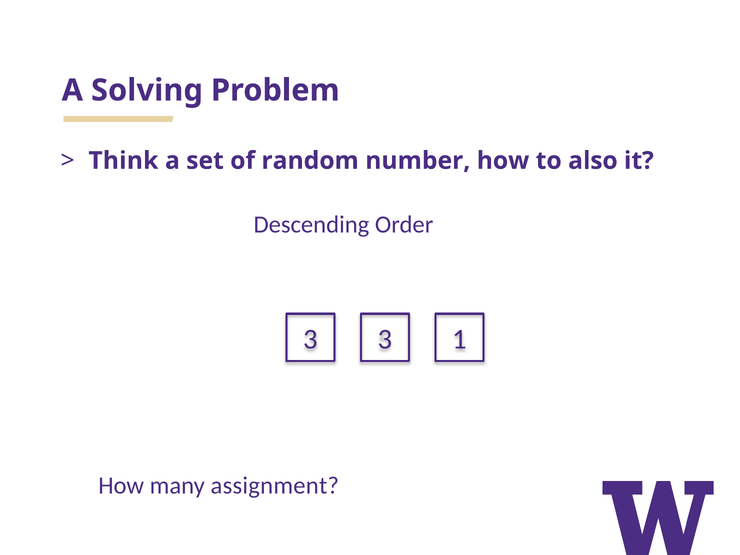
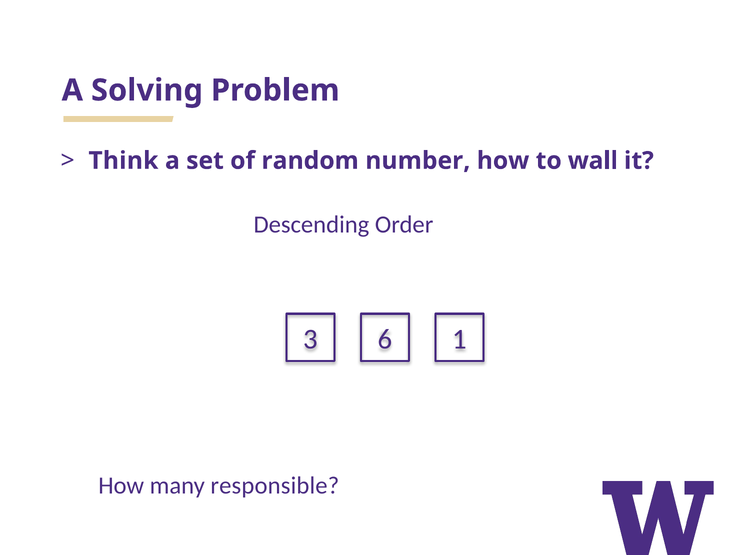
also: also -> wall (593, 161)
3 3: 3 -> 6 (385, 339)
assignment: assignment -> responsible (275, 486)
